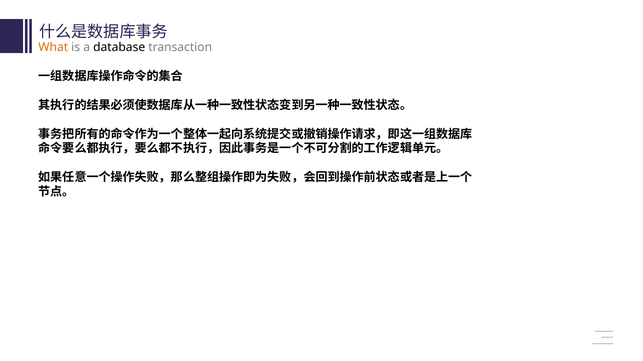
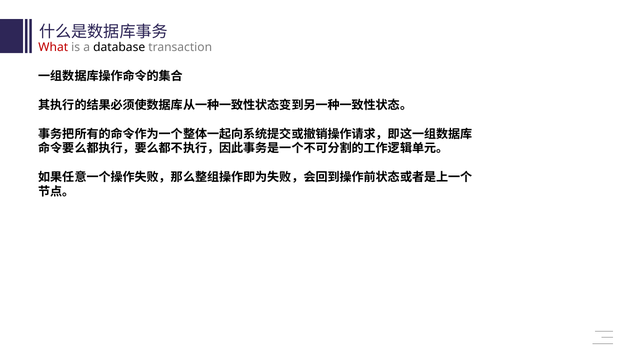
What colour: orange -> red (53, 47)
